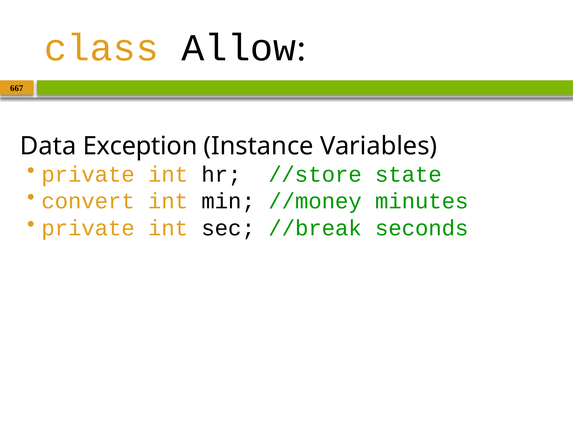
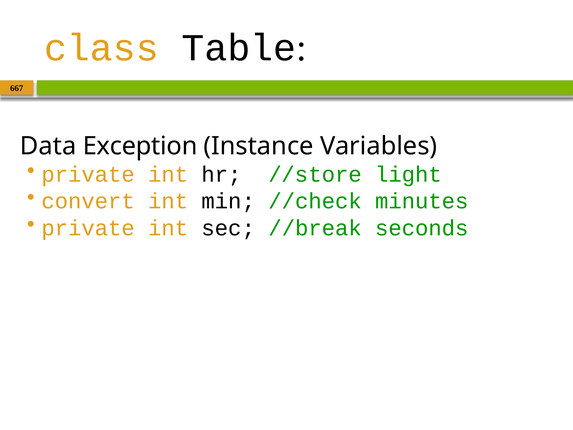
Allow: Allow -> Table (239, 48)
state: state -> light (408, 174)
//money: //money -> //check (315, 201)
